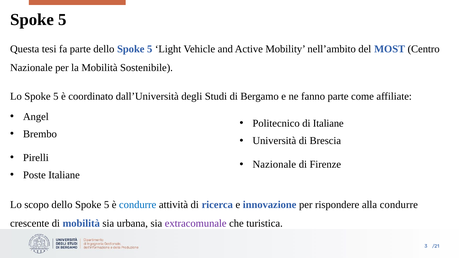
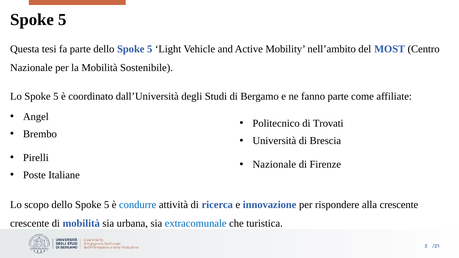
di Italiane: Italiane -> Trovati (328, 123)
alla condurre: condurre -> crescente (399, 205)
extracomunale colour: purple -> blue (196, 224)
